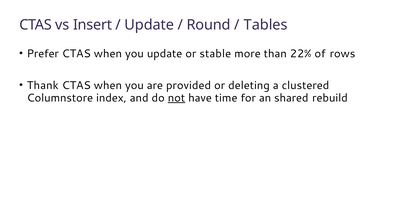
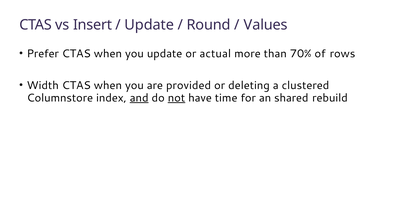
Tables: Tables -> Values (266, 25)
stable: stable -> actual (215, 54)
22%: 22% -> 70% (301, 54)
Thank: Thank -> Width (43, 86)
and underline: none -> present (139, 98)
